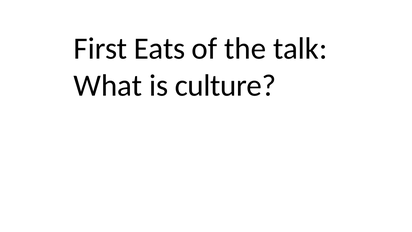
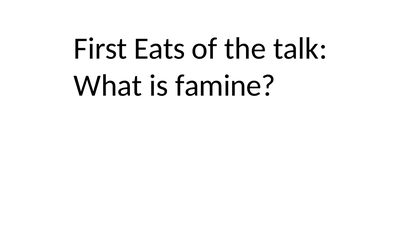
culture: culture -> famine (225, 86)
